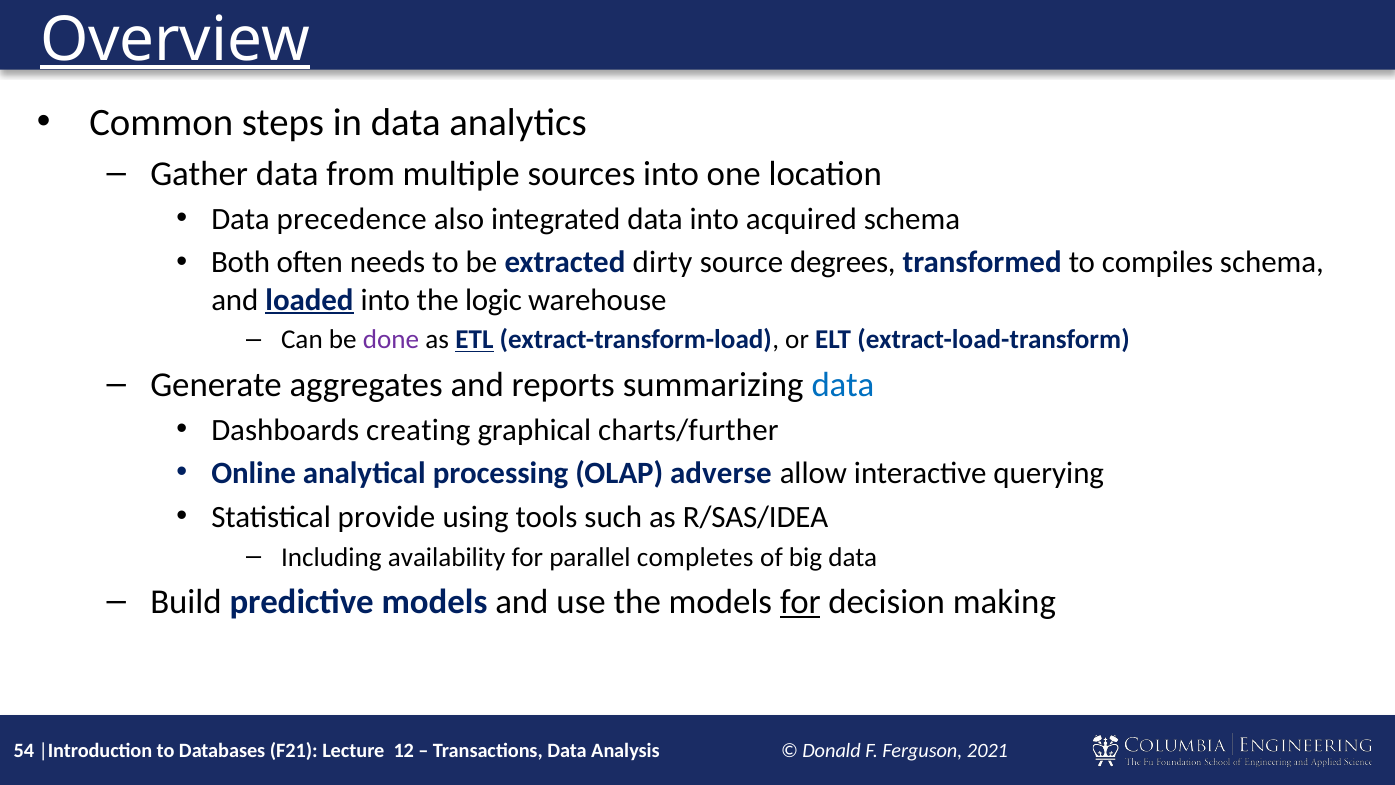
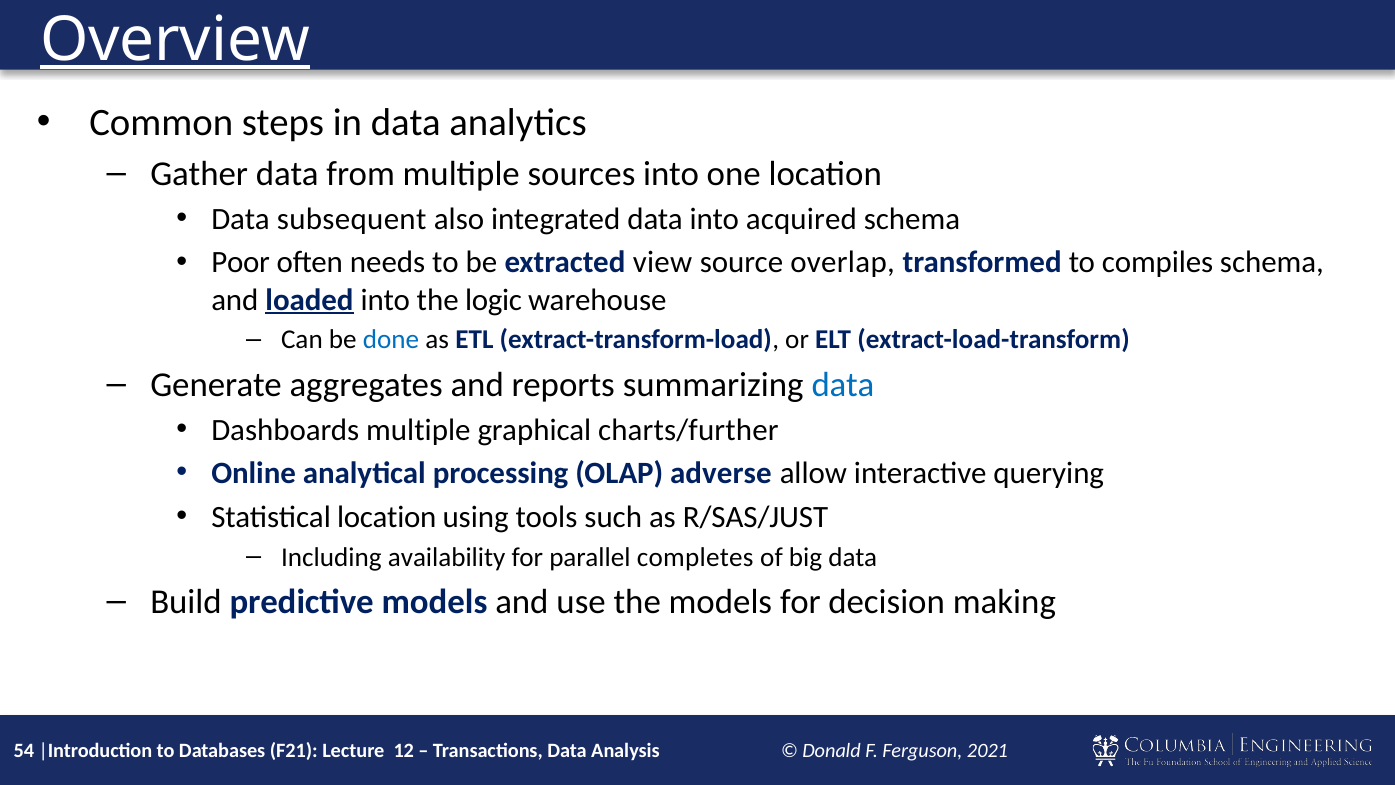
precedence: precedence -> subsequent (352, 219)
Both: Both -> Poor (241, 263)
dirty: dirty -> view (663, 263)
degrees: degrees -> overlap (843, 263)
done colour: purple -> blue (391, 340)
ETL underline: present -> none (475, 340)
Dashboards creating: creating -> multiple (418, 430)
Statistical provide: provide -> location (387, 517)
R/SAS/IDEA: R/SAS/IDEA -> R/SAS/JUST (756, 517)
for underline: present -> none (800, 602)
